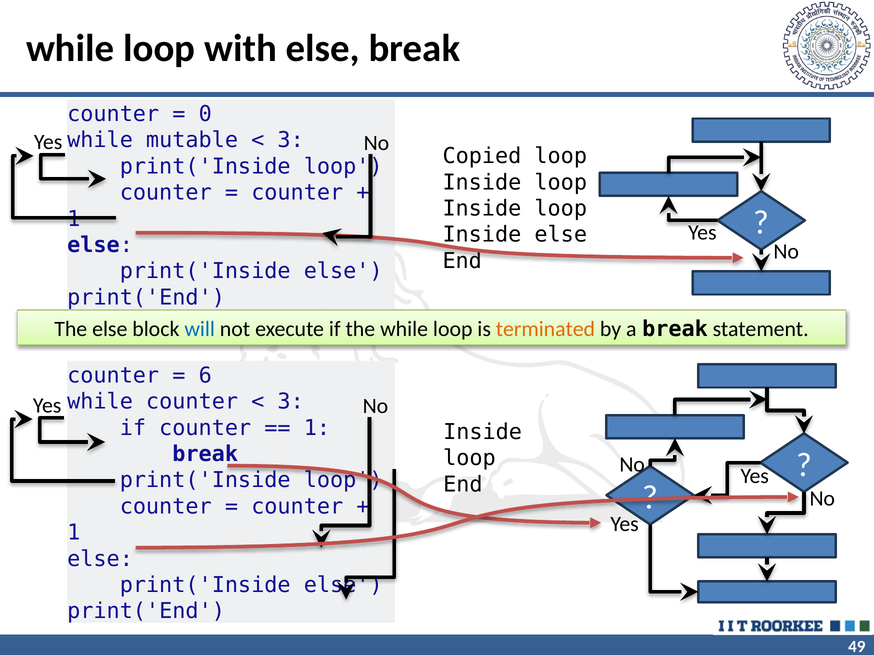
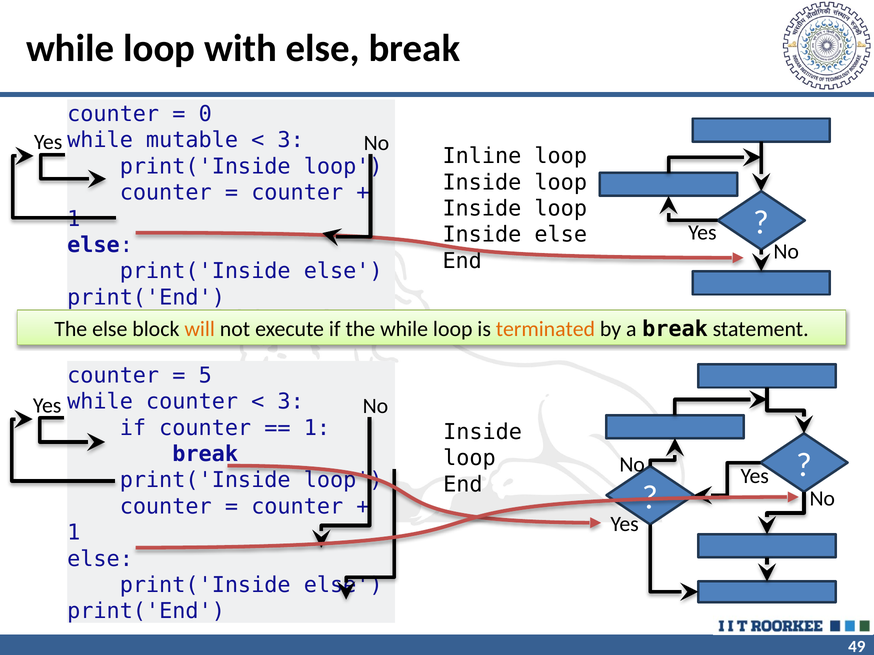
Copied: Copied -> Inline (482, 156)
will colour: blue -> orange (200, 329)
6: 6 -> 5 (205, 376)
